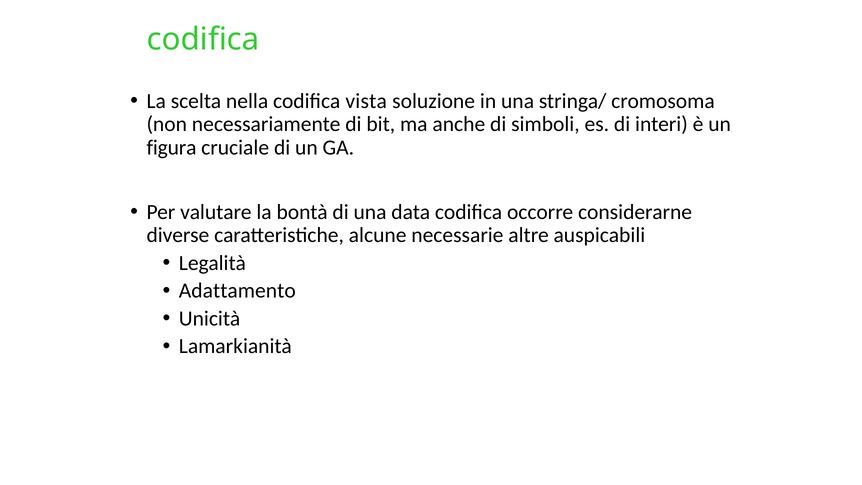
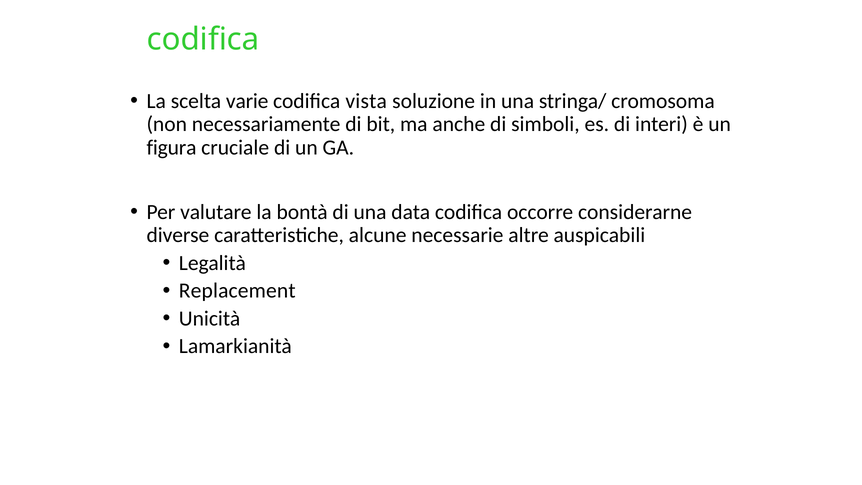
nella: nella -> varie (247, 101)
Adattamento: Adattamento -> Replacement (237, 291)
